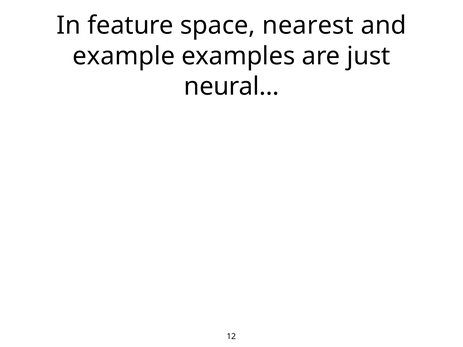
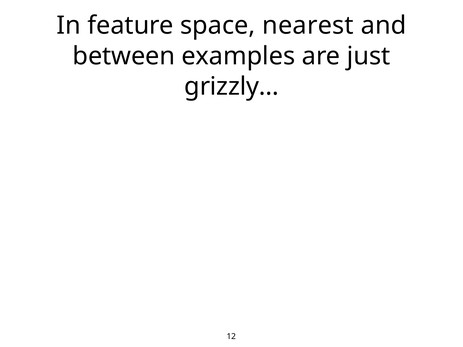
example: example -> between (124, 56)
neural…: neural… -> grizzly… (232, 86)
